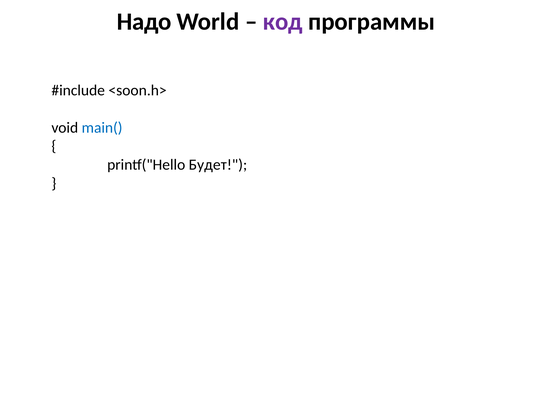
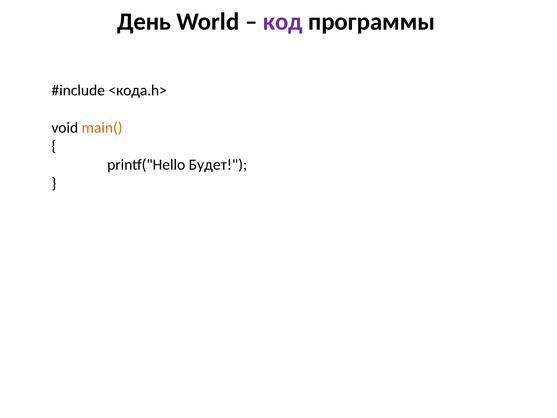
Надо: Надо -> День (144, 22)
<soon.h>: <soon.h> -> <кода.h> (138, 90)
main( colour: blue -> orange (102, 128)
